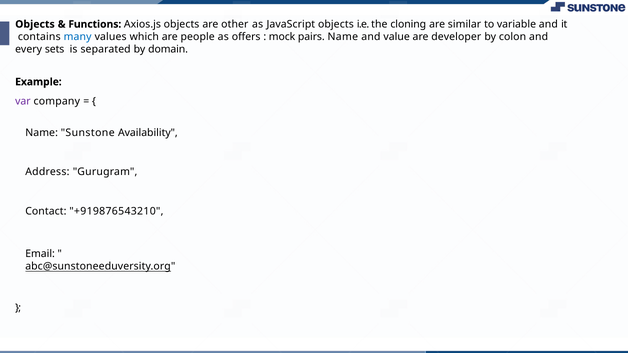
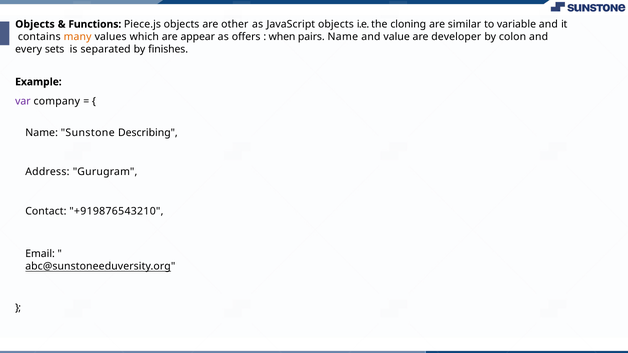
Axios.js: Axios.js -> Piece.js (142, 24)
many colour: blue -> orange (78, 37)
people: people -> appear (198, 37)
mock: mock -> when (282, 37)
domain: domain -> ﬁnishes (168, 49)
Availability: Availability -> Describing (148, 133)
